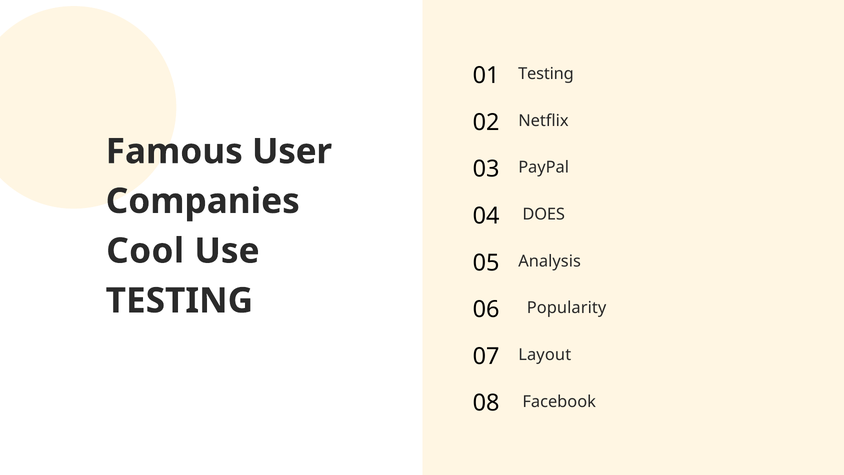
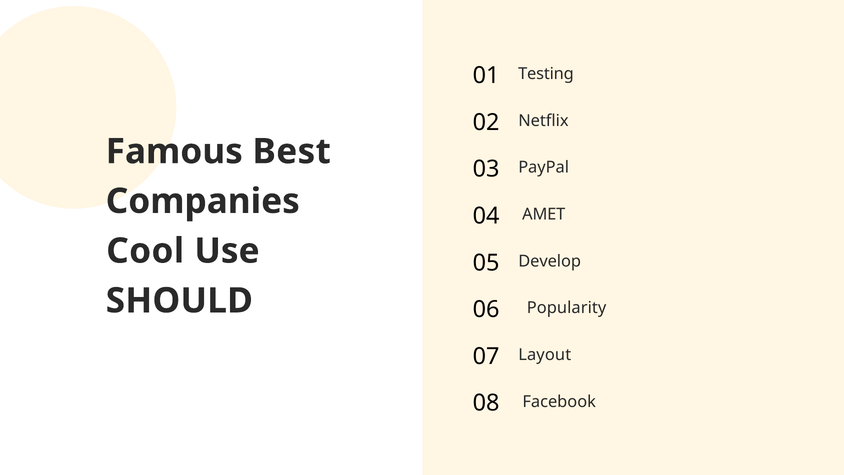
User: User -> Best (292, 151)
DOES: DOES -> AMET (544, 214)
Analysis: Analysis -> Develop (550, 261)
TESTING: TESTING -> SHOULD (179, 301)
